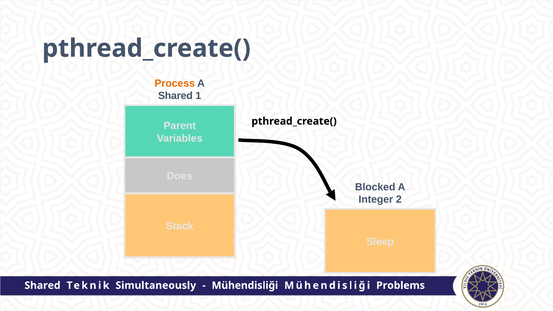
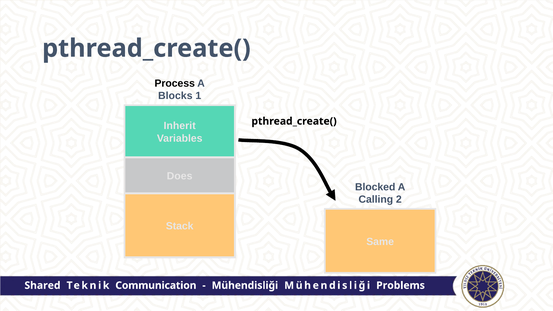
Process colour: orange -> black (175, 83)
Shared: Shared -> Blocks (175, 96)
Parent: Parent -> Inherit (180, 126)
Integer: Integer -> Calling (376, 200)
Sleep: Sleep -> Same (380, 242)
Simultaneously: Simultaneously -> Communication (156, 285)
